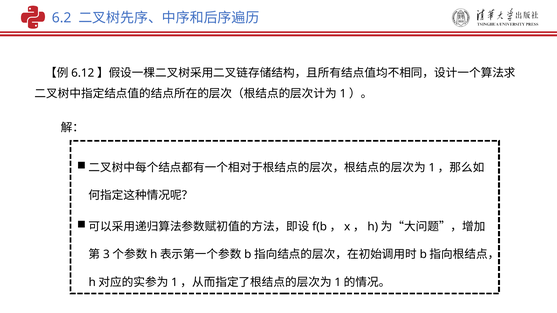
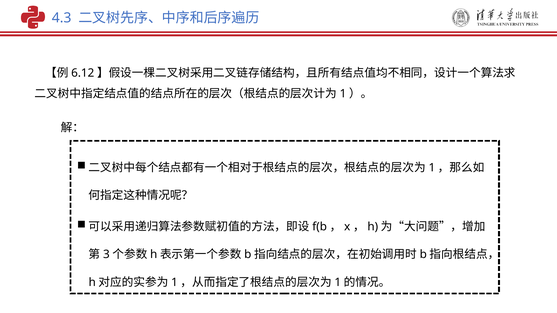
6.2: 6.2 -> 4.3 (62, 18)
